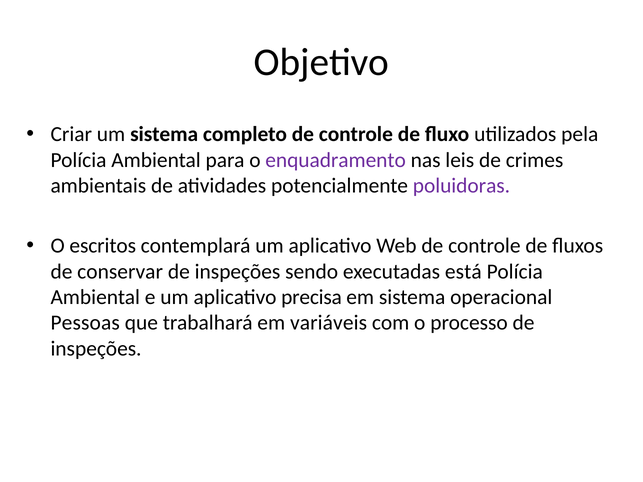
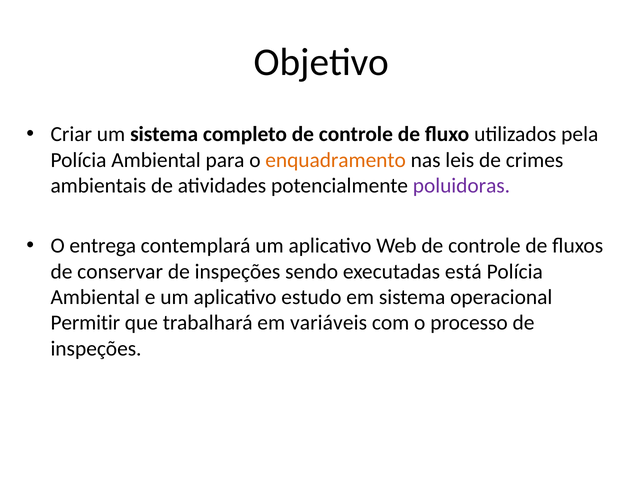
enquadramento colour: purple -> orange (336, 160)
escritos: escritos -> entrega (103, 246)
precisa: precisa -> estudo (311, 297)
Pessoas: Pessoas -> Permitir (85, 323)
